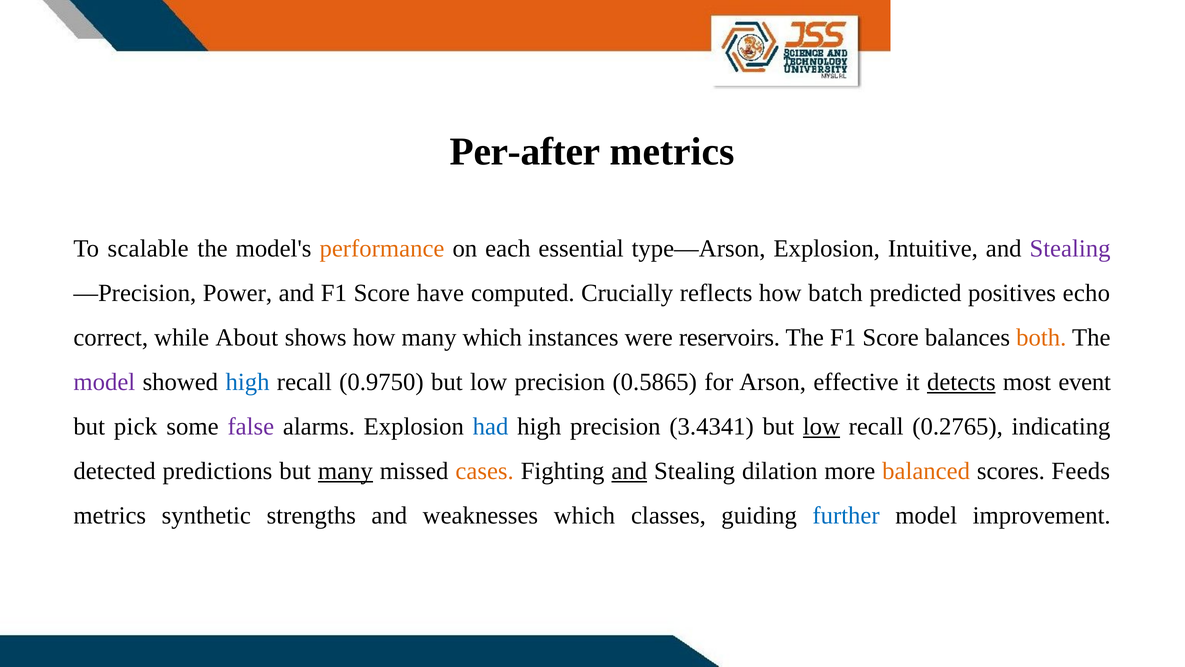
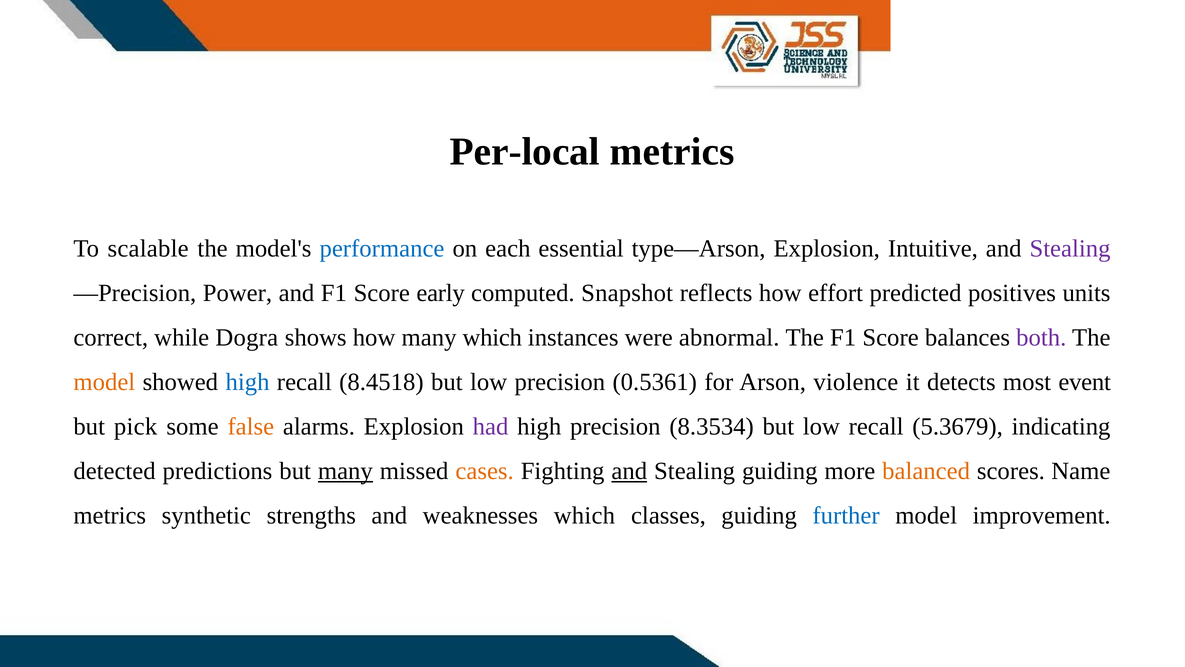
Per-after: Per-after -> Per-local (525, 152)
performance colour: orange -> blue (382, 249)
have: have -> early (441, 293)
Crucially: Crucially -> Snapshot (627, 293)
batch: batch -> effort (836, 293)
echo: echo -> units (1086, 293)
About: About -> Dogra (247, 337)
reservoirs: reservoirs -> abnormal (729, 337)
both colour: orange -> purple (1041, 337)
model colour: purple -> orange (104, 382)
0.9750: 0.9750 -> 8.4518 (381, 382)
0.5865: 0.5865 -> 0.5361 (655, 382)
effective: effective -> violence (856, 382)
detects underline: present -> none (961, 382)
false colour: purple -> orange (251, 426)
had colour: blue -> purple (491, 426)
3.4341: 3.4341 -> 8.3534 (712, 426)
low underline: present -> none (821, 426)
0.2765: 0.2765 -> 5.3679 (958, 426)
Stealing dilation: dilation -> guiding (780, 471)
Feeds: Feeds -> Name (1081, 471)
